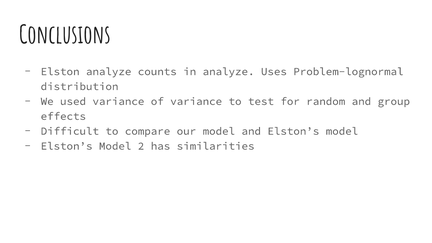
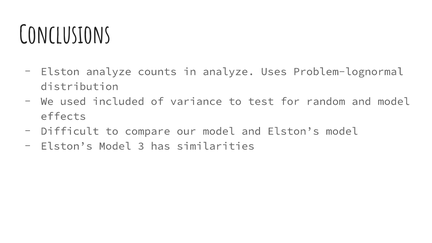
used variance: variance -> included (118, 101)
and group: group -> model (394, 101)
2: 2 -> 3 (141, 146)
